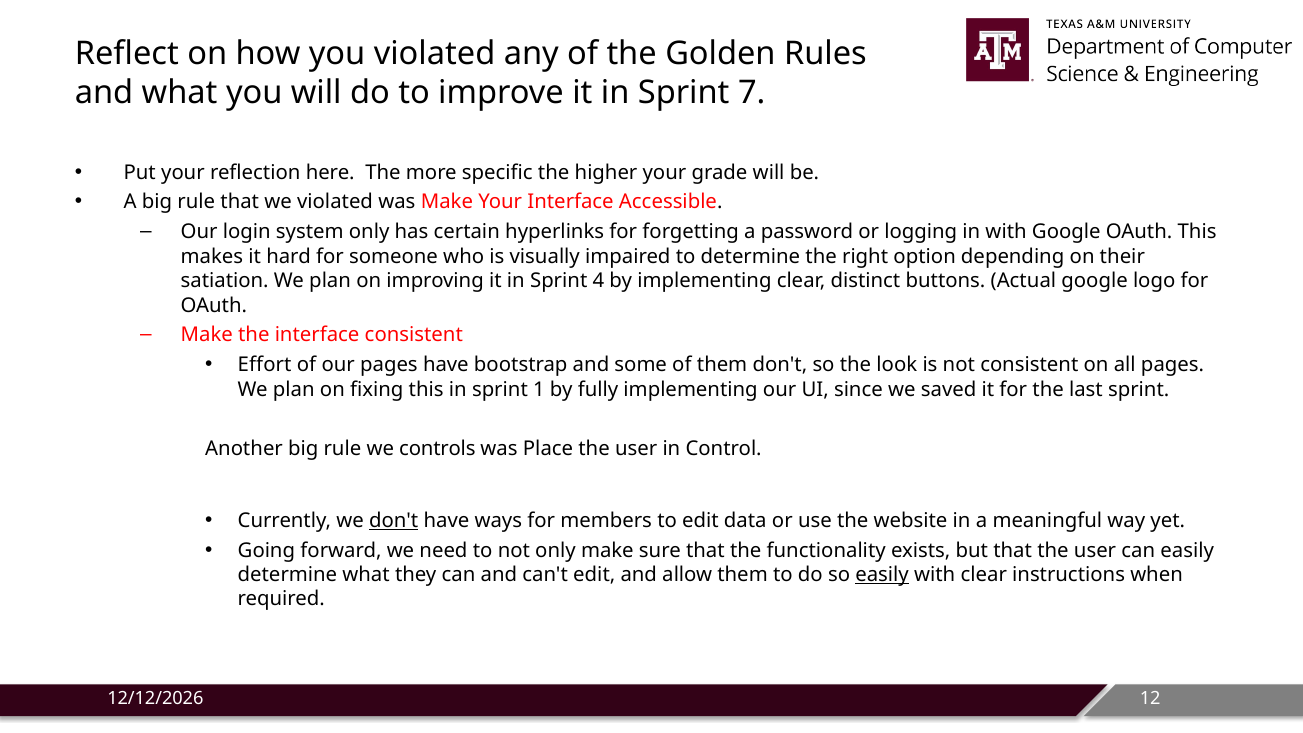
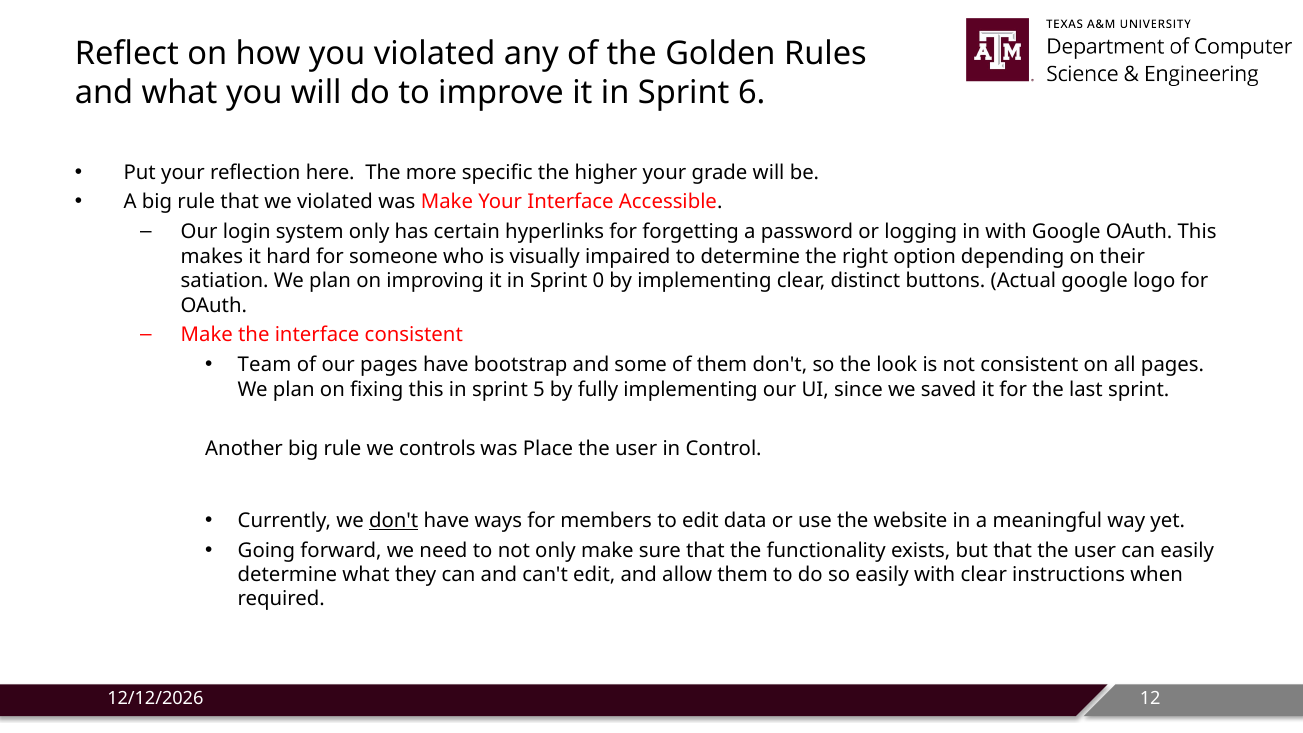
7: 7 -> 6 (752, 92)
4: 4 -> 0 (598, 281)
Effort: Effort -> Team (265, 365)
1: 1 -> 5 (539, 389)
easily underline: present -> none (882, 575)
